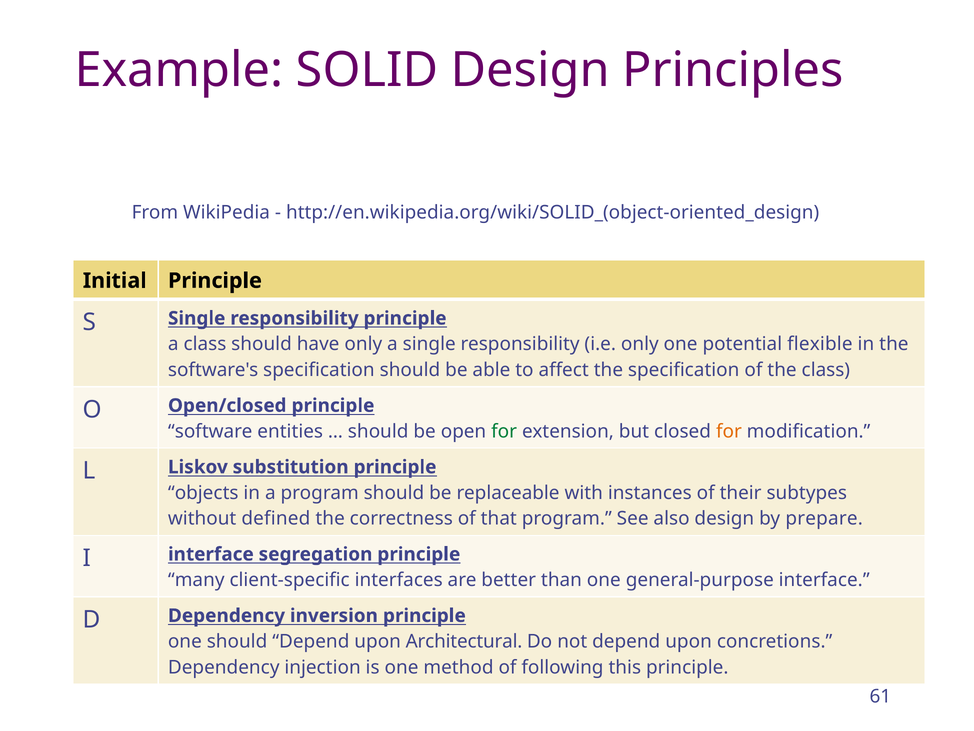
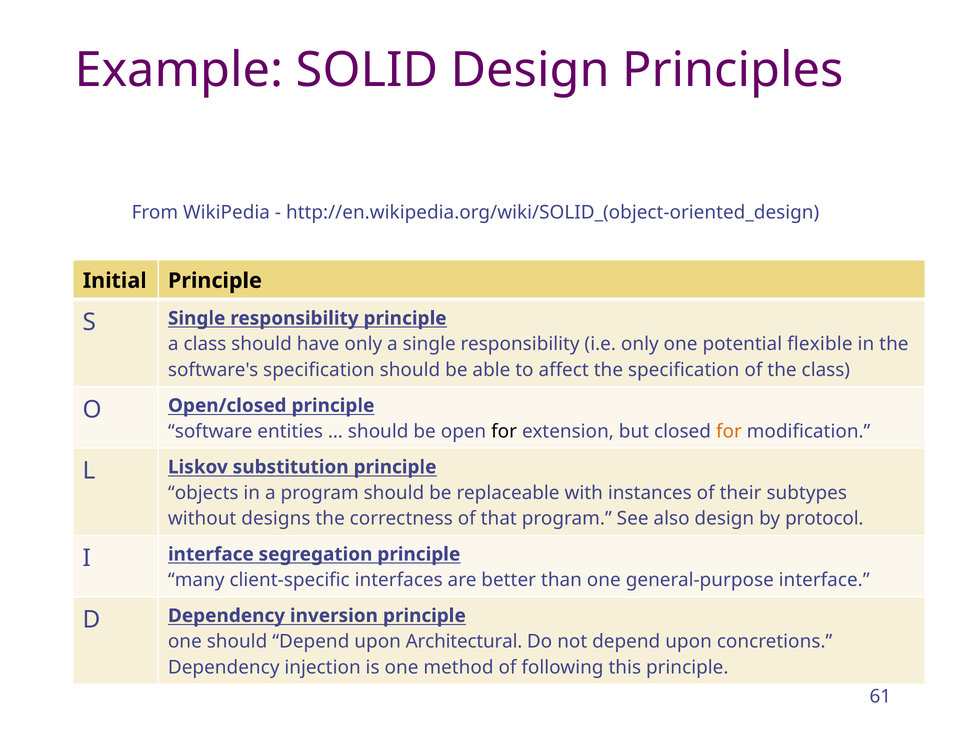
for colour: green -> black (504, 431)
defined: defined -> designs (276, 518)
prepare: prepare -> protocol (824, 518)
